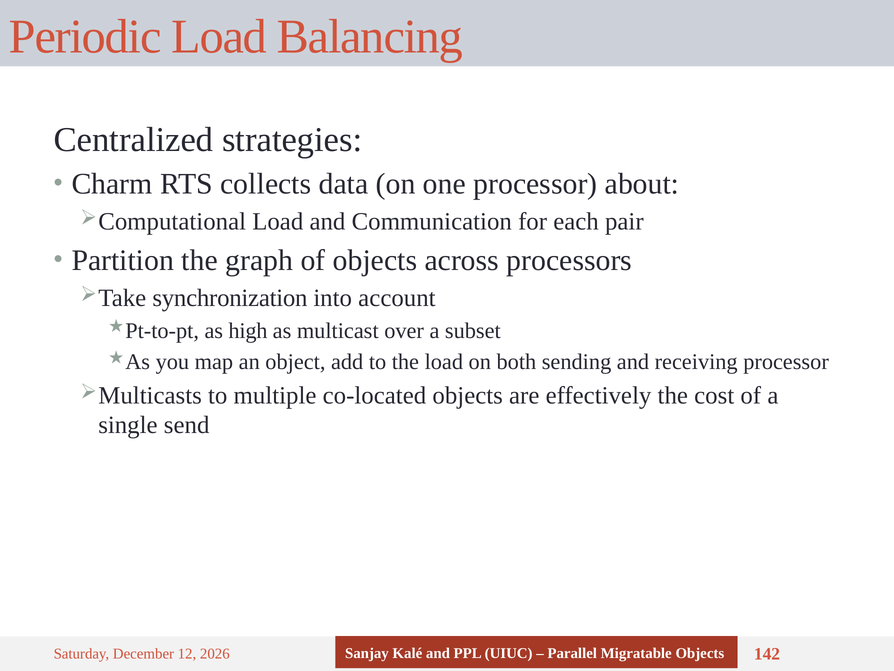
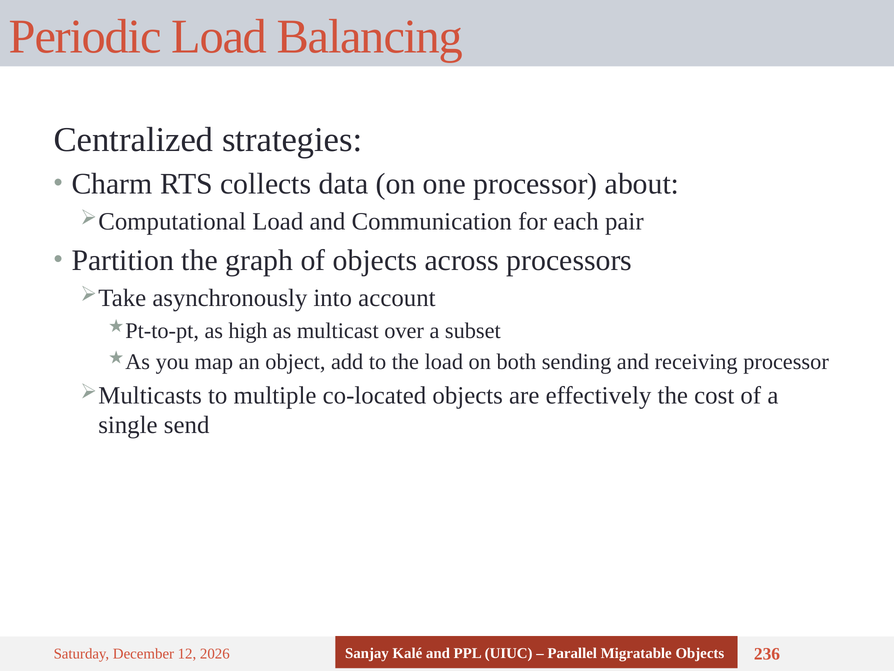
synchronization: synchronization -> asynchronously (230, 298)
142: 142 -> 236 (767, 653)
